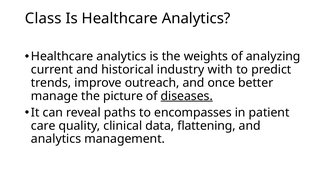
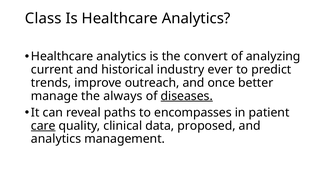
weights: weights -> convert (206, 57)
with: with -> ever (220, 70)
picture: picture -> always (123, 96)
care underline: none -> present (43, 126)
flattening: flattening -> proposed (206, 126)
